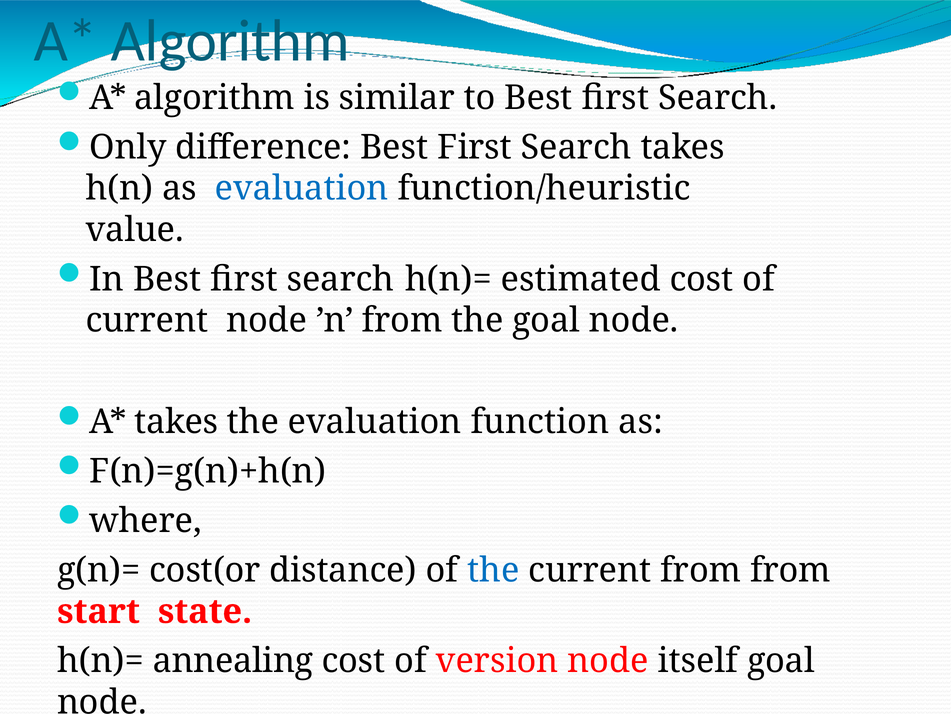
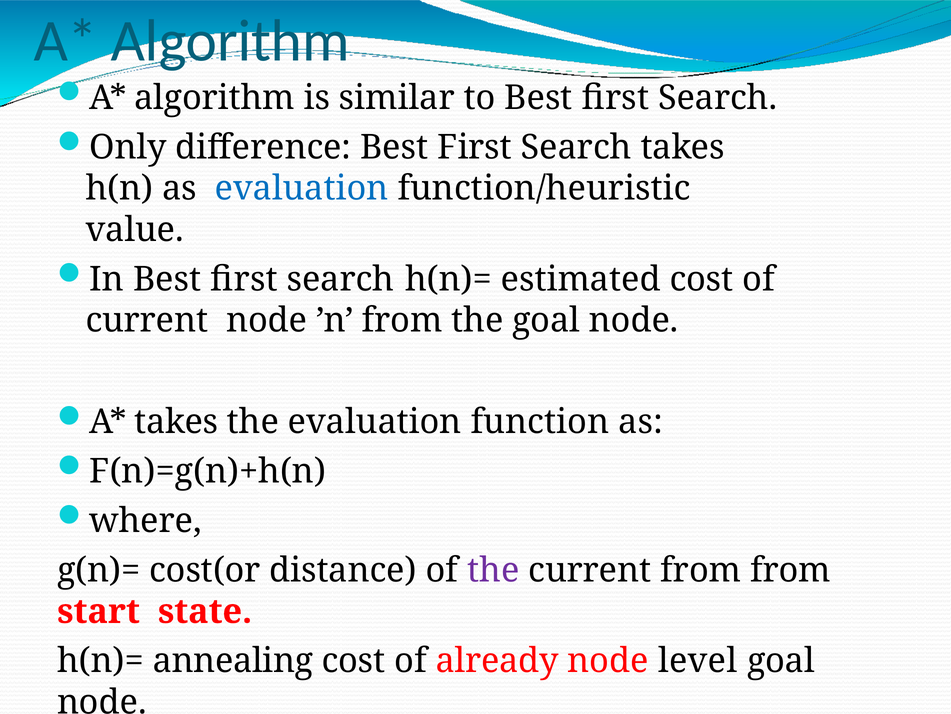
the colour: blue -> purple (493, 570)
version: version -> already (497, 660)
itself: itself -> level (698, 660)
